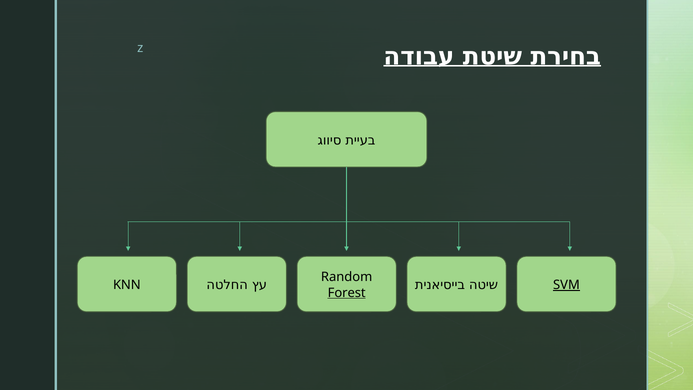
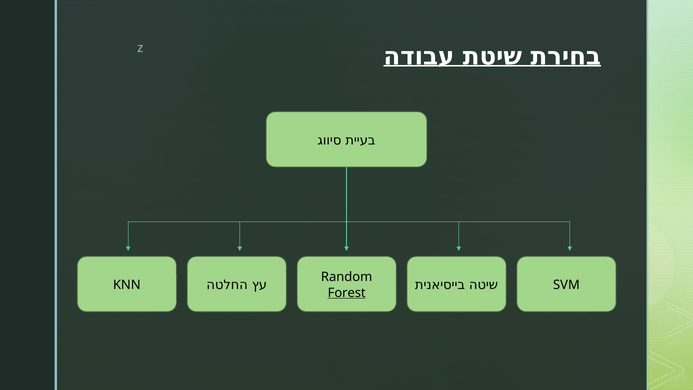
SVM underline: present -> none (566, 285)
